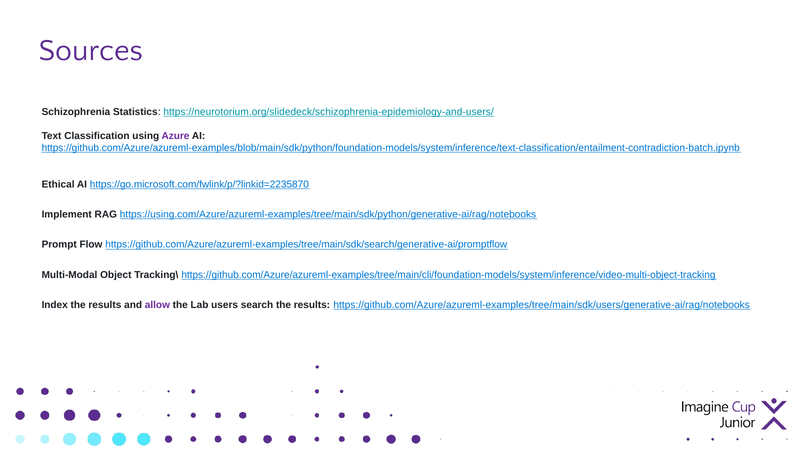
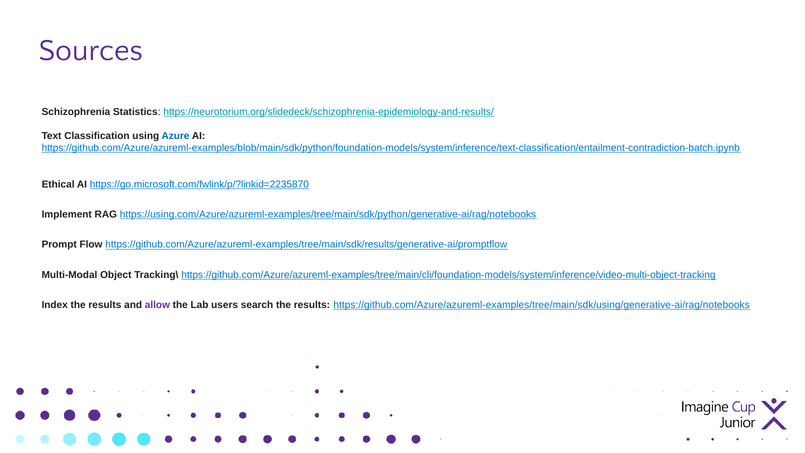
https://neurotorium.org/slidedeck/schizophrenia-epidemiology-and-users/: https://neurotorium.org/slidedeck/schizophrenia-epidemiology-and-users/ -> https://neurotorium.org/slidedeck/schizophrenia-epidemiology-and-results/ (329, 112)
Azure colour: purple -> blue (176, 136)
https://github.com/Azure/azureml-examples/tree/main/sdk/search/generative-ai/promptflow: https://github.com/Azure/azureml-examples/tree/main/sdk/search/generative-ai/promptflow -> https://github.com/Azure/azureml-examples/tree/main/sdk/results/generative-ai/promptflow (306, 245)
https://github.com/Azure/azureml-examples/tree/main/sdk/users/generative-ai/rag/notebooks: https://github.com/Azure/azureml-examples/tree/main/sdk/users/generative-ai/rag/notebooks -> https://github.com/Azure/azureml-examples/tree/main/sdk/using/generative-ai/rag/notebooks (542, 305)
